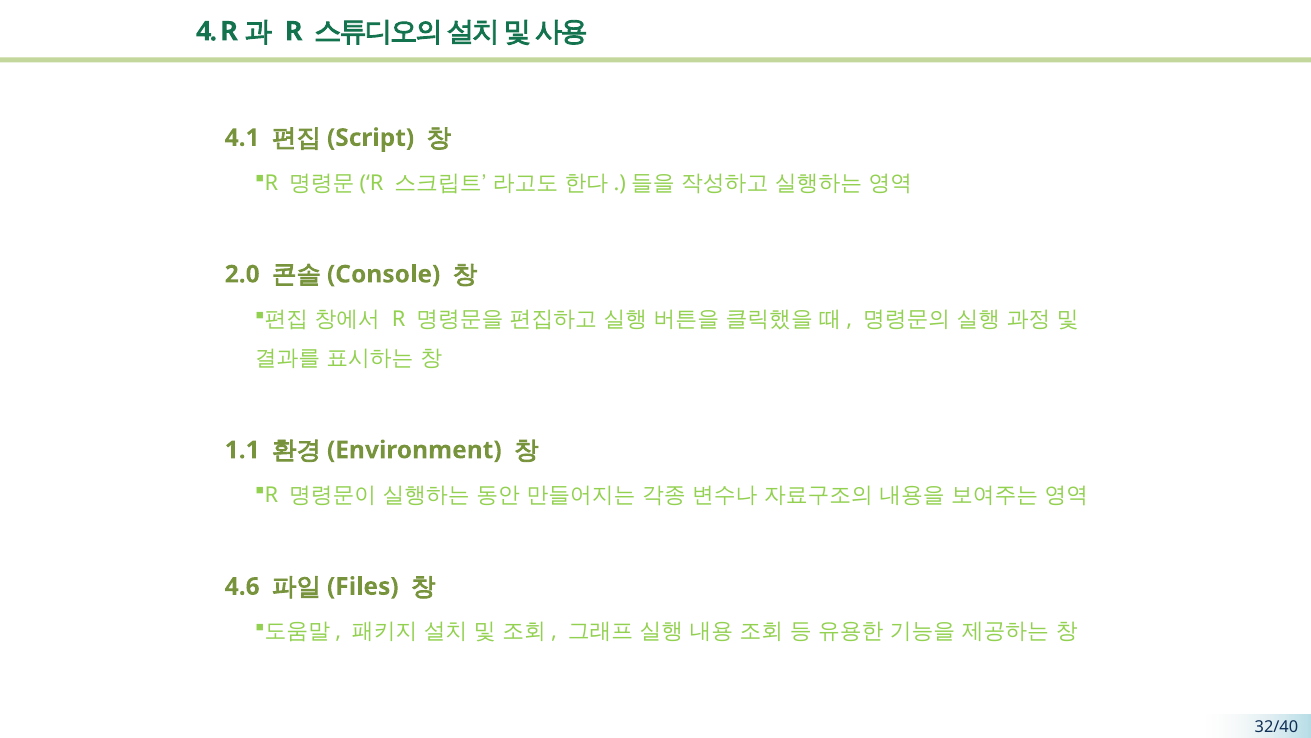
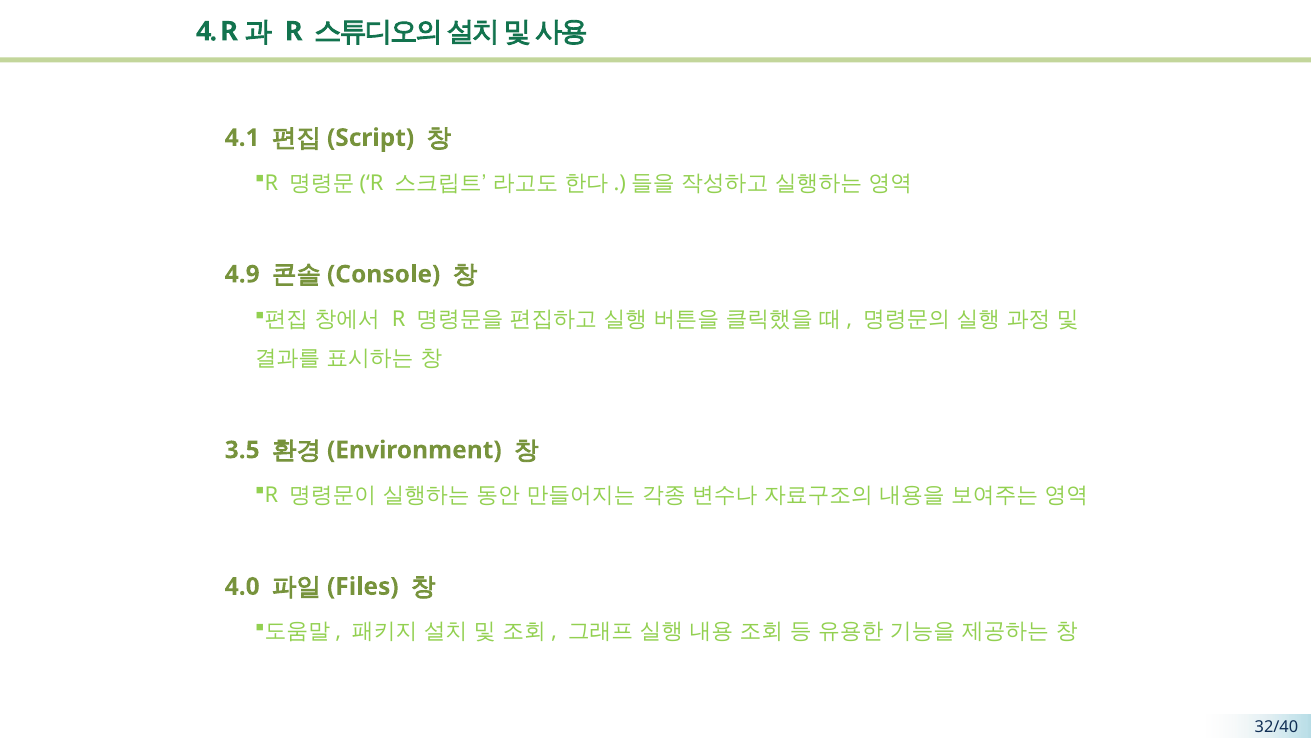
2.0: 2.0 -> 4.9 (242, 274)
1.1: 1.1 -> 3.5 (242, 450)
4.6: 4.6 -> 4.0 (242, 586)
